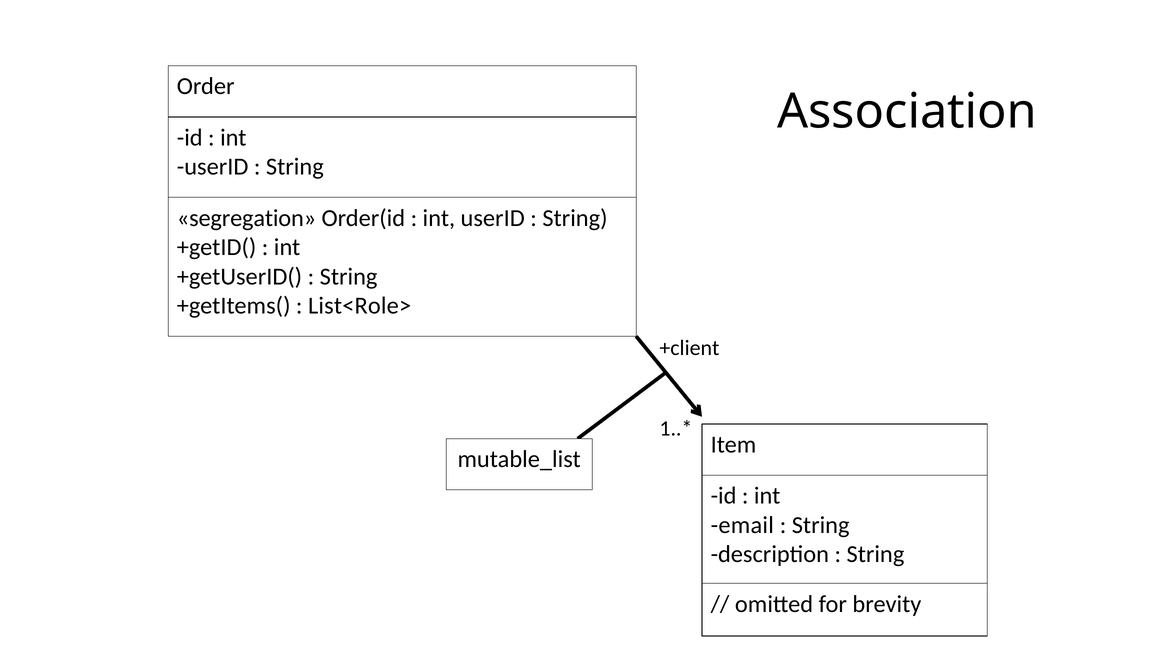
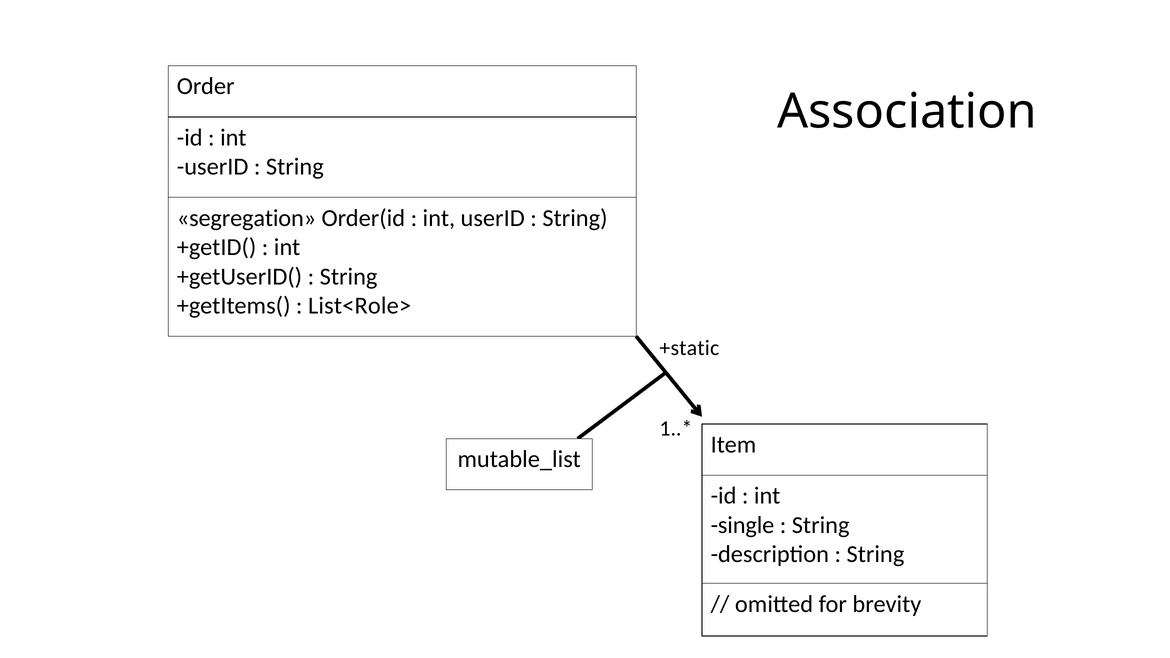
+client: +client -> +static (689, 348)
email: email -> single (742, 525)
